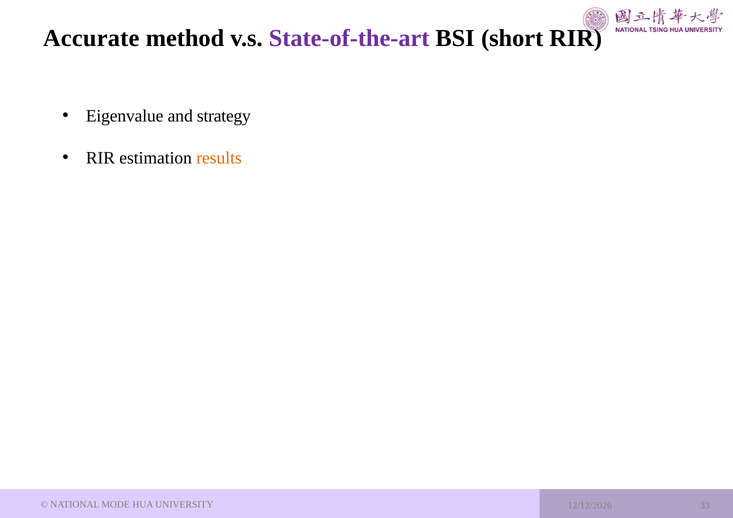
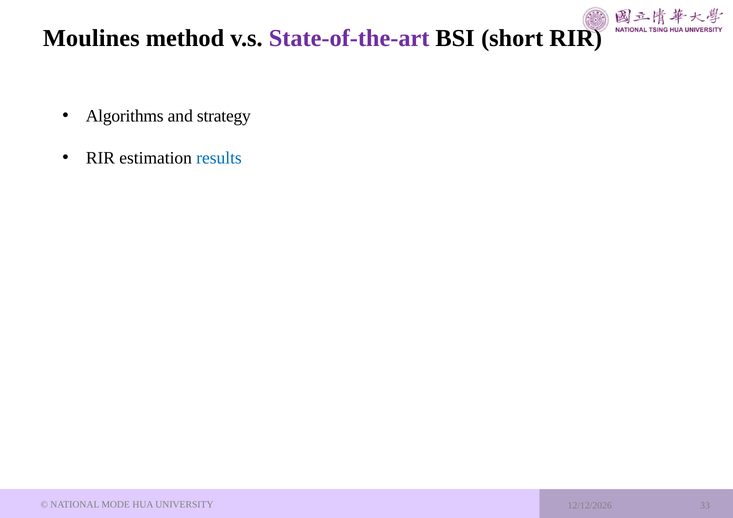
Accurate: Accurate -> Moulines (91, 38)
Eigenvalue: Eigenvalue -> Algorithms (125, 116)
results colour: orange -> blue (219, 158)
